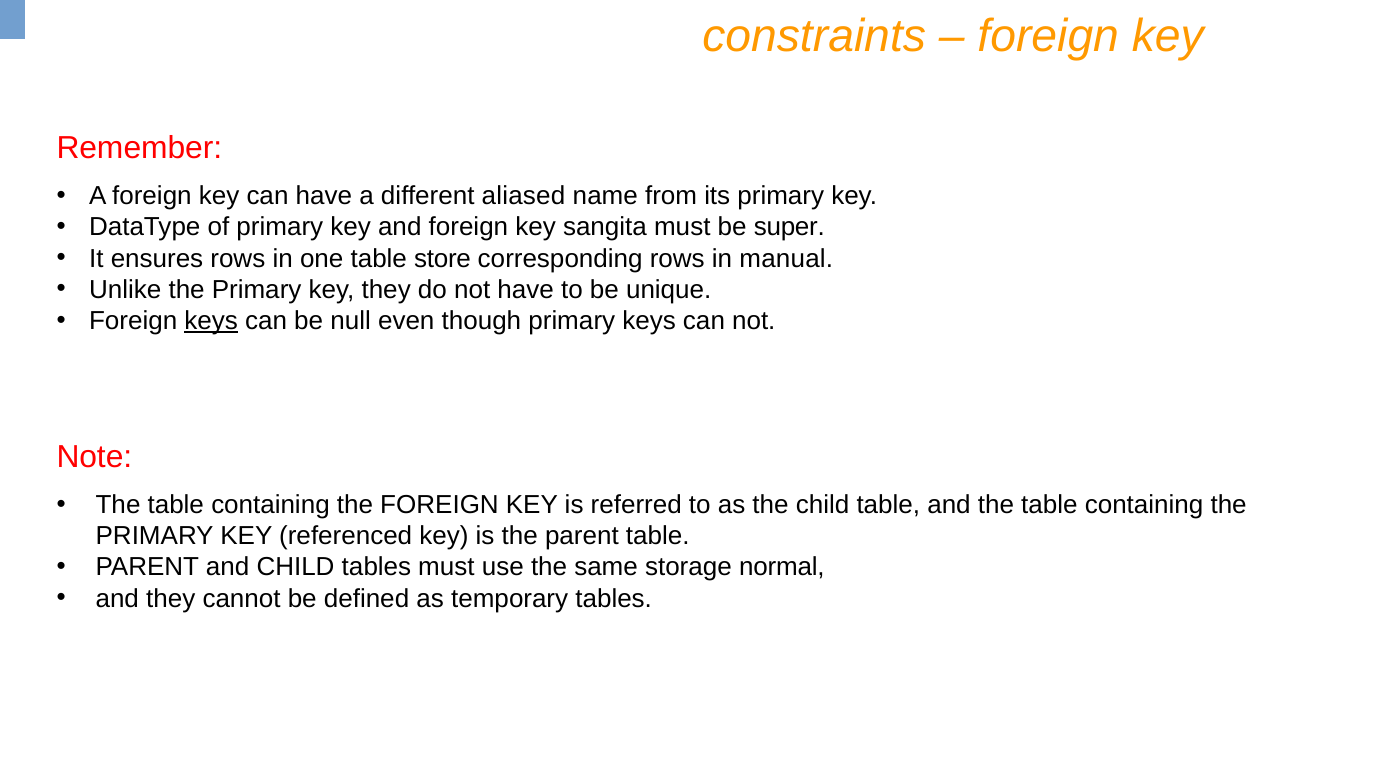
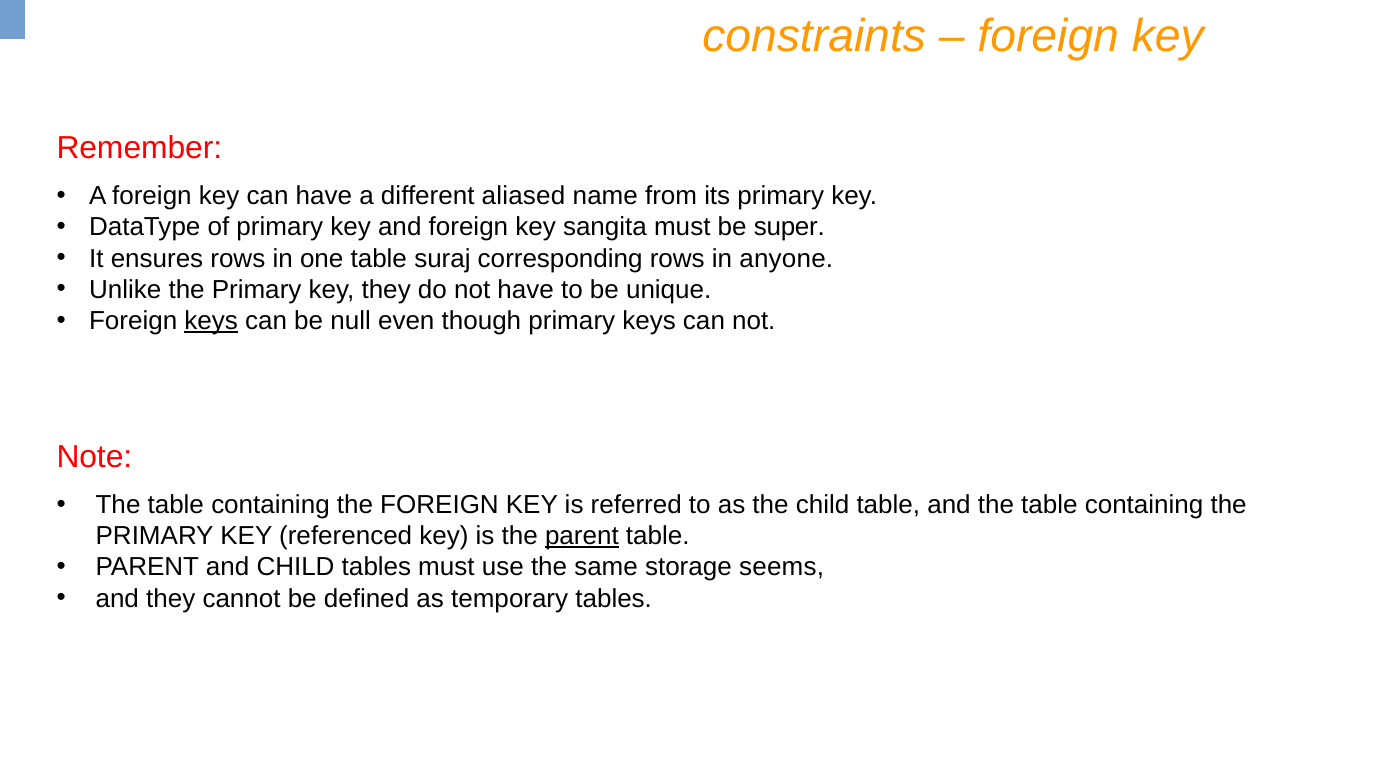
store: store -> suraj (442, 259)
manual: manual -> anyone (786, 259)
parent underline: none -> present (582, 537)
normal: normal -> seems (782, 568)
